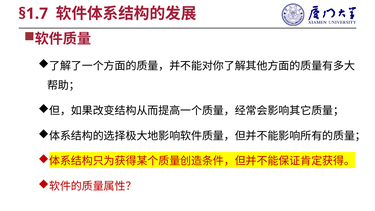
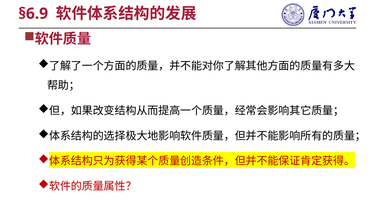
§1.7: §1.7 -> §6.9 (33, 14)
